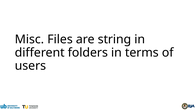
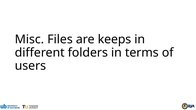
string: string -> keeps (114, 39)
